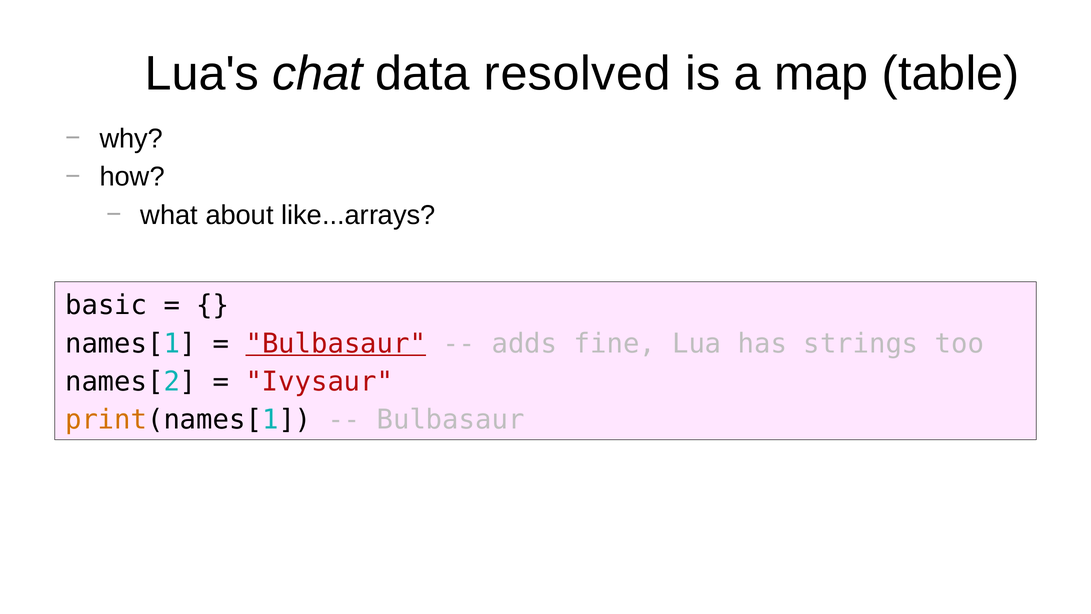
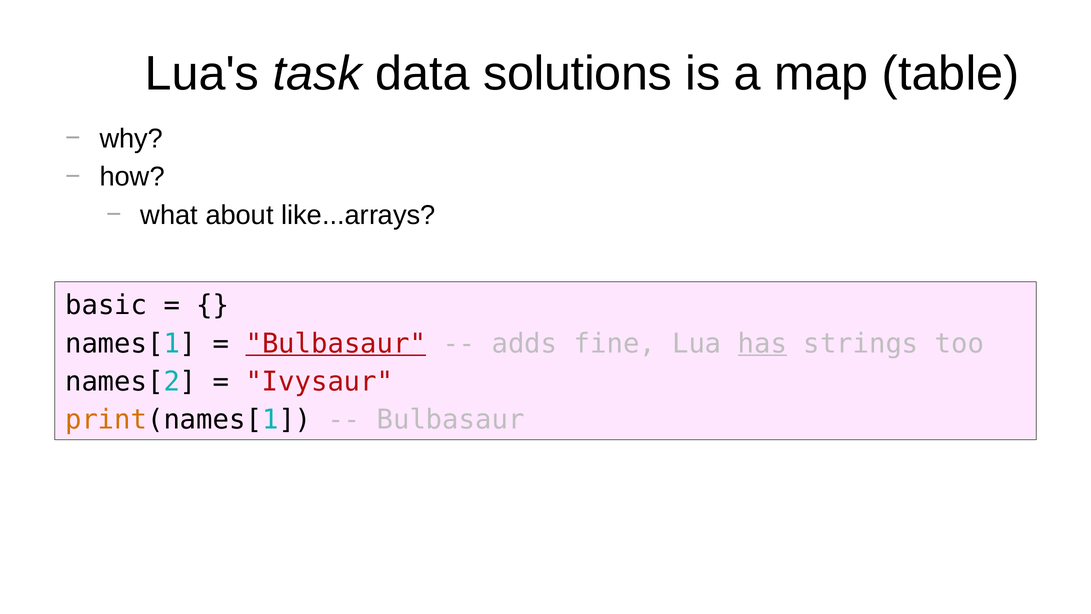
chat: chat -> task (317, 74)
resolved: resolved -> solutions (578, 74)
has underline: none -> present (762, 343)
